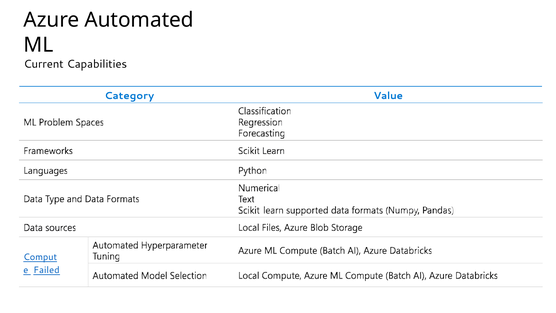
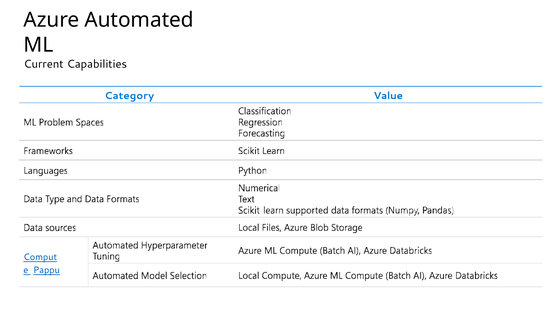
Failed: Failed -> Pappu (47, 270)
